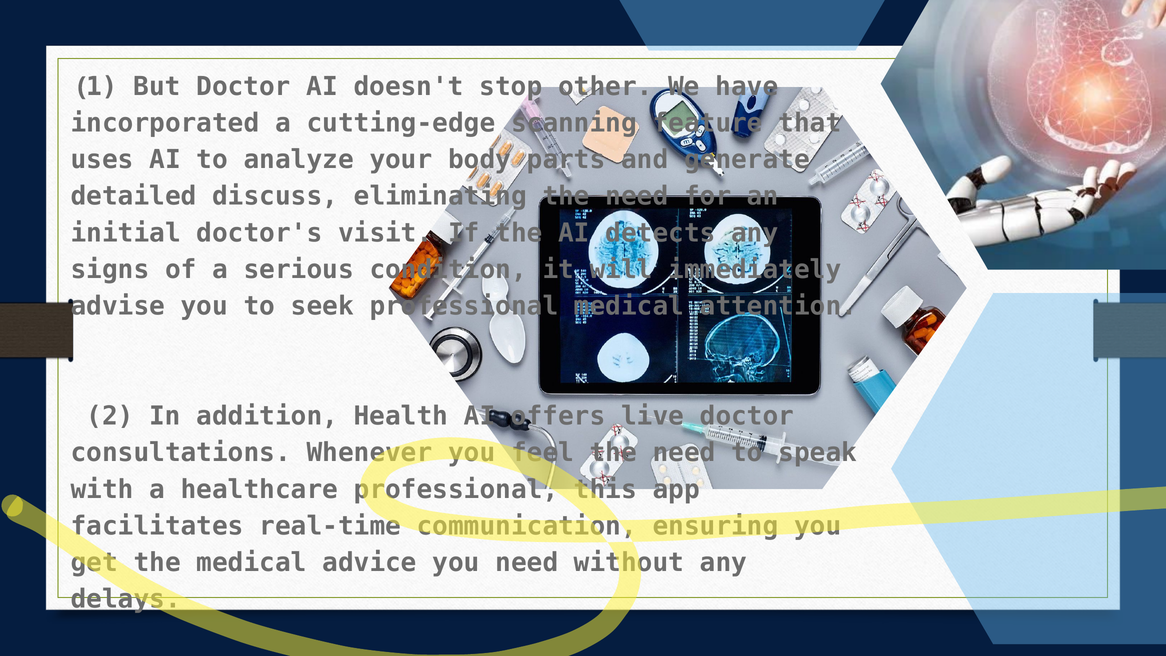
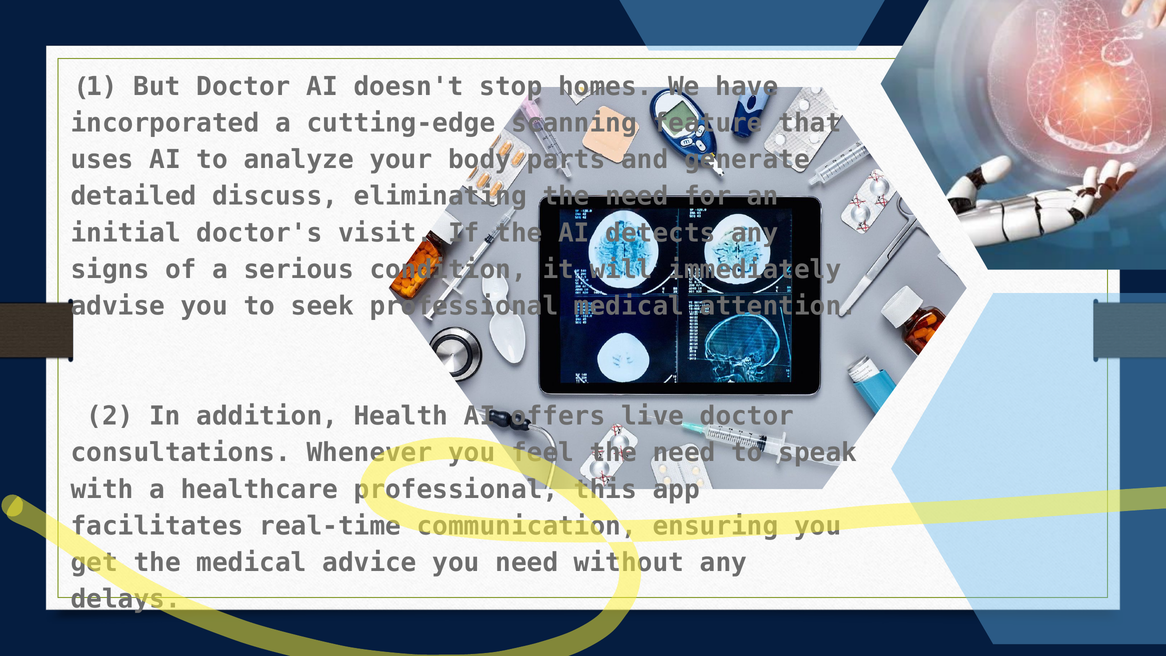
other: other -> homes (605, 86)
